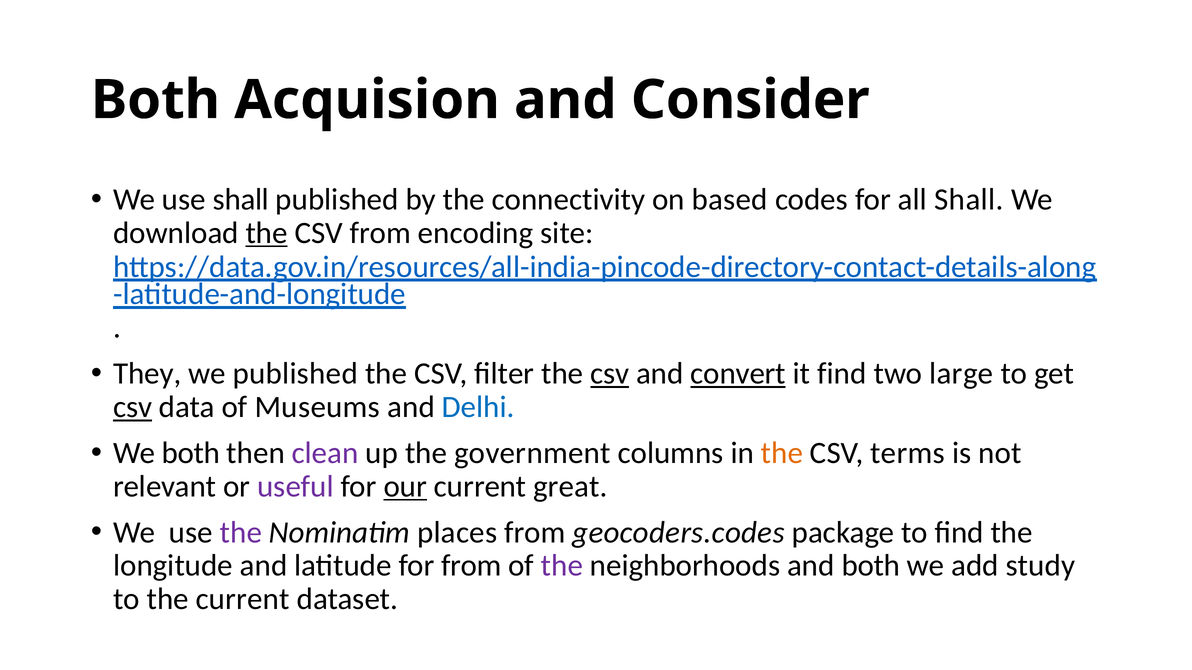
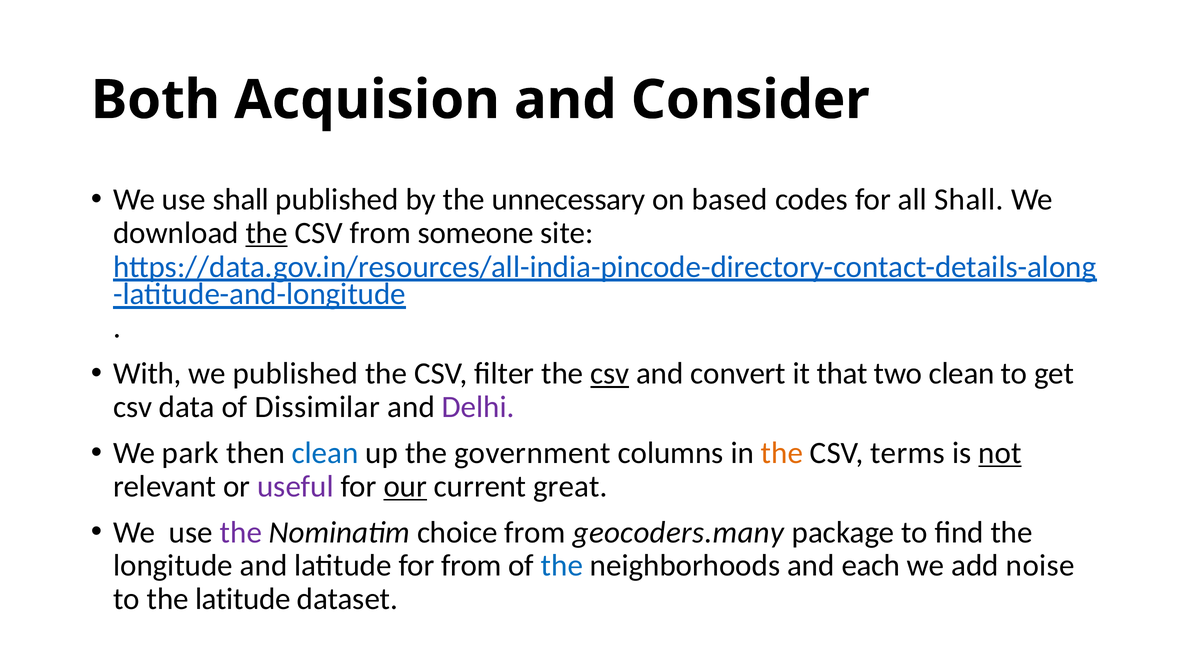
connectivity: connectivity -> unnecessary (569, 200)
encoding: encoding -> someone (476, 233)
They: They -> With (147, 374)
convert underline: present -> none (738, 374)
it find: find -> that (842, 374)
two large: large -> clean (962, 374)
csv underline: present -> none (133, 407)
Museums: Museums -> Dissimilar (317, 407)
Delhi colour: blue -> purple (478, 407)
We both: both -> park (190, 453)
clean colour: purple -> blue (325, 453)
not underline: none -> present (1000, 453)
places: places -> choice (457, 533)
geocoders.codes: geocoders.codes -> geocoders.many (678, 533)
the colour: purple -> blue (562, 566)
and both: both -> each (871, 566)
study: study -> noise (1040, 566)
the current: current -> latitude (243, 600)
